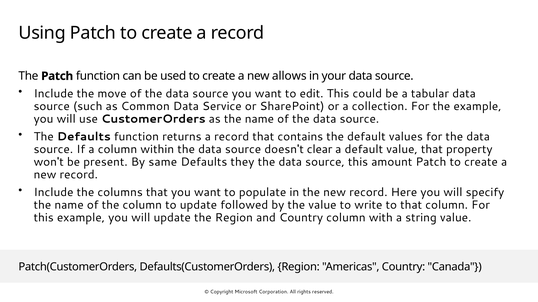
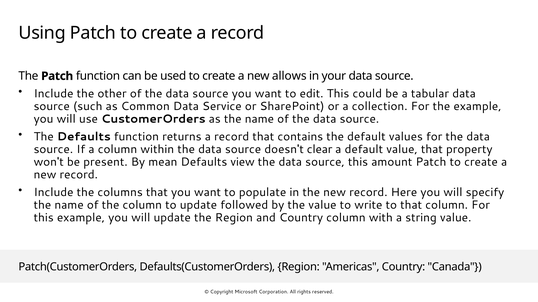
move: move -> other (112, 94)
same: same -> mean (163, 162)
they: they -> view (243, 162)
